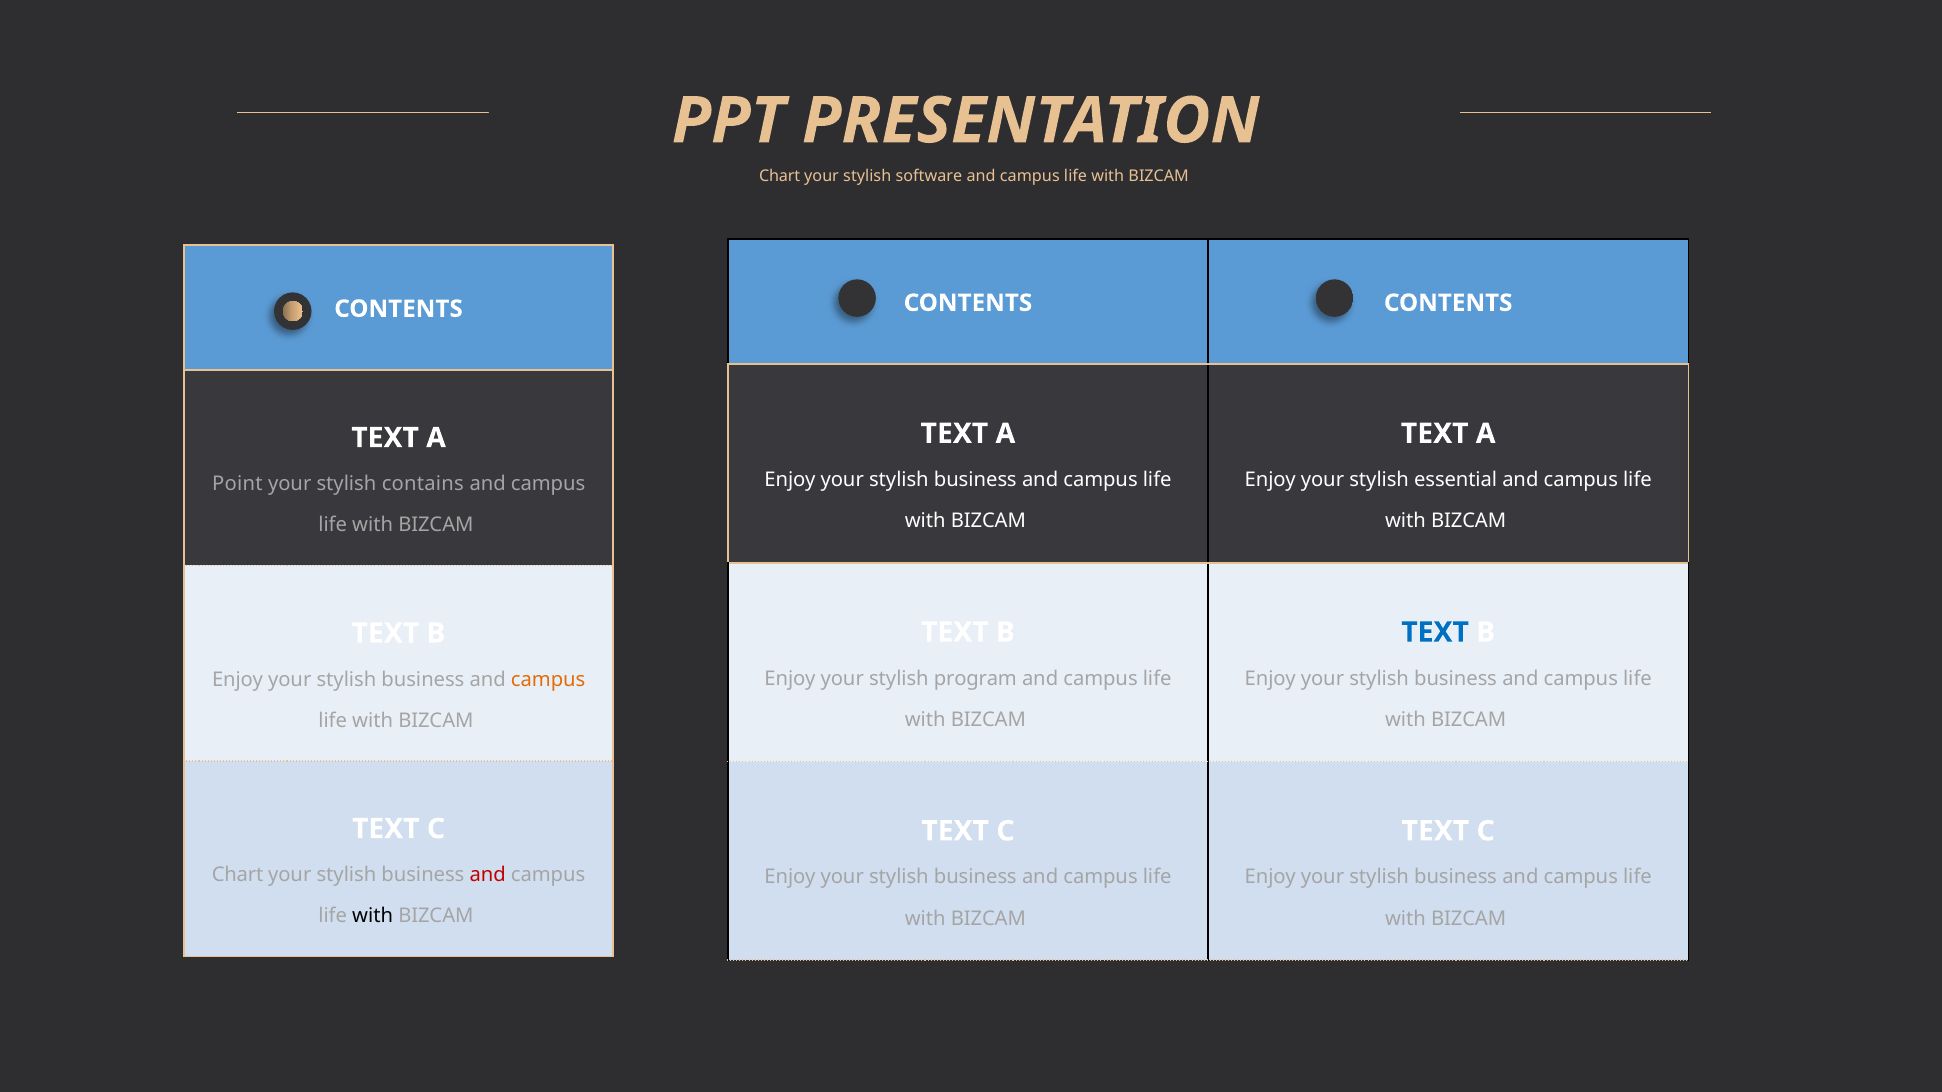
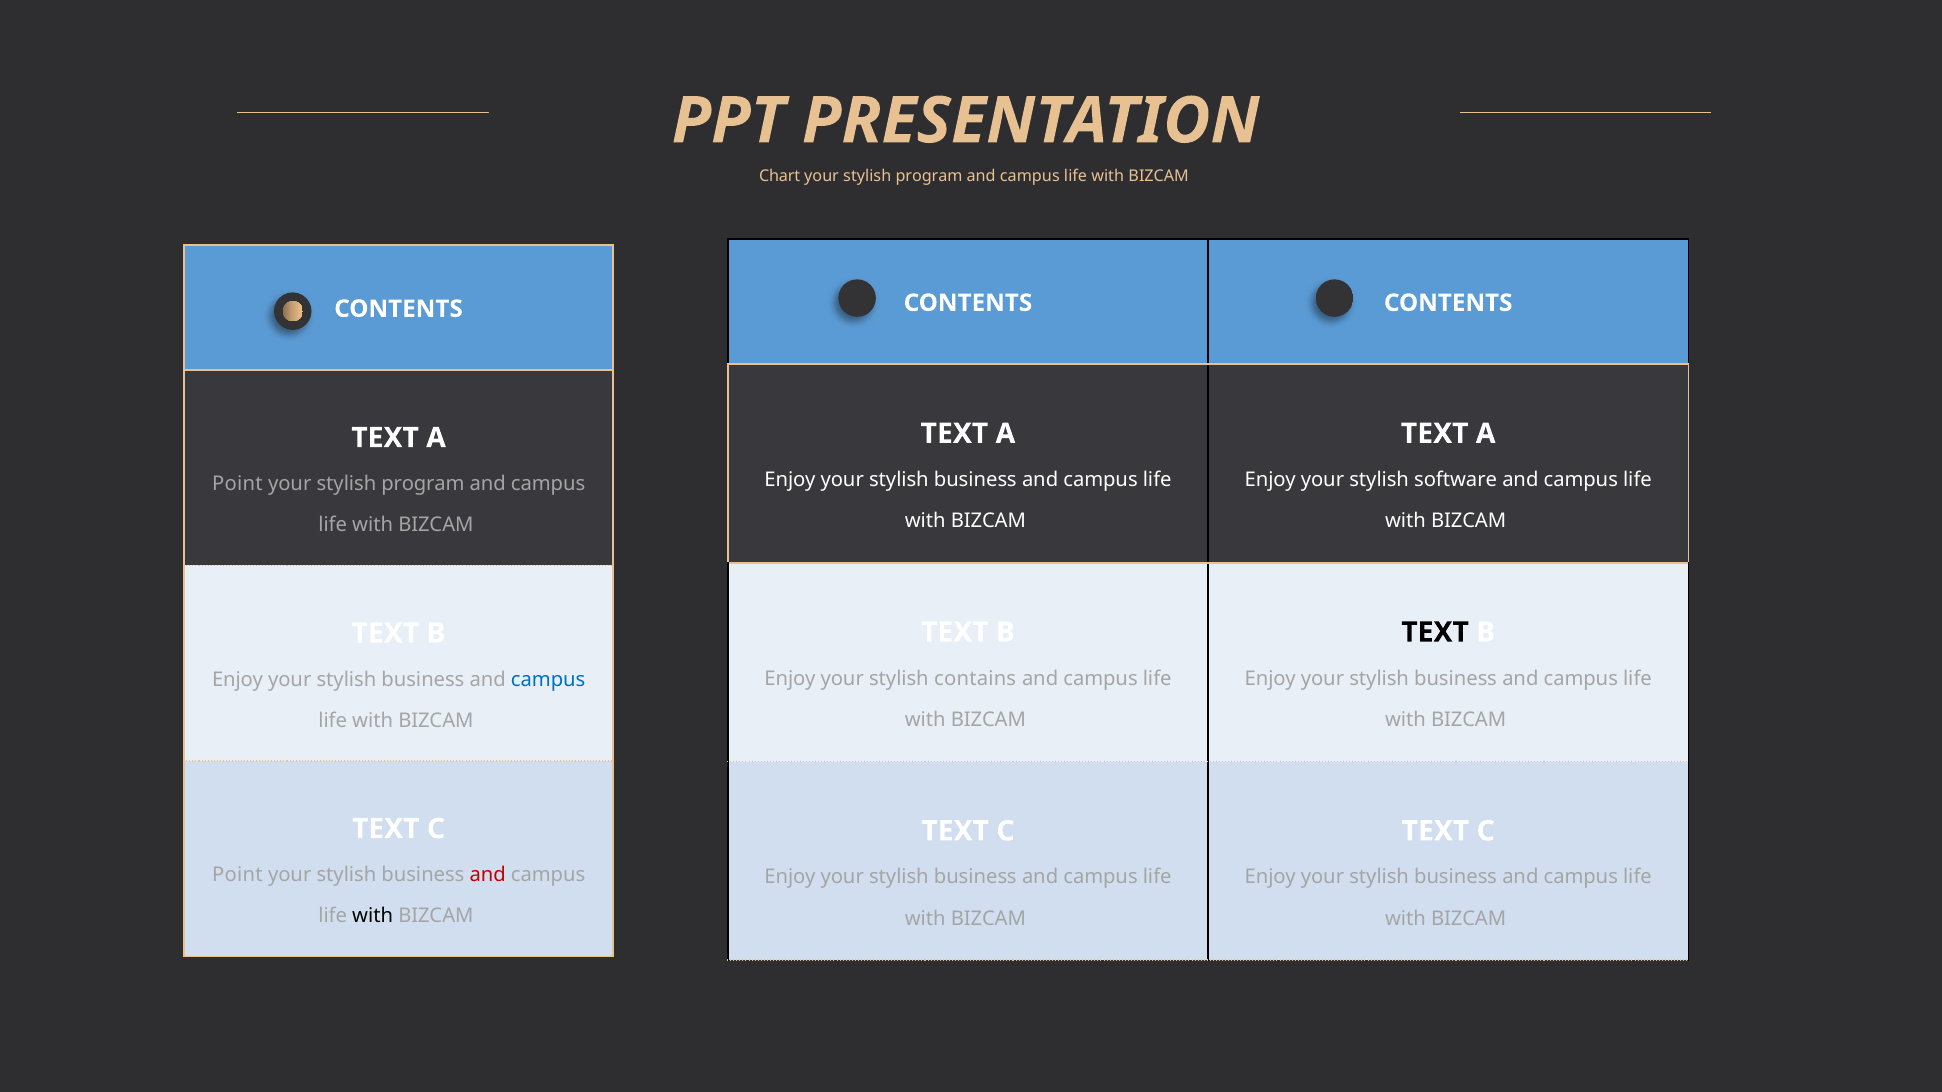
software: software -> program (929, 176)
essential: essential -> software (1456, 480)
contains: contains -> program (423, 484)
TEXT colour: blue -> black (1435, 632)
program: program -> contains (975, 679)
campus colour: orange -> blue (548, 680)
Chart: Chart -> Point (237, 875)
